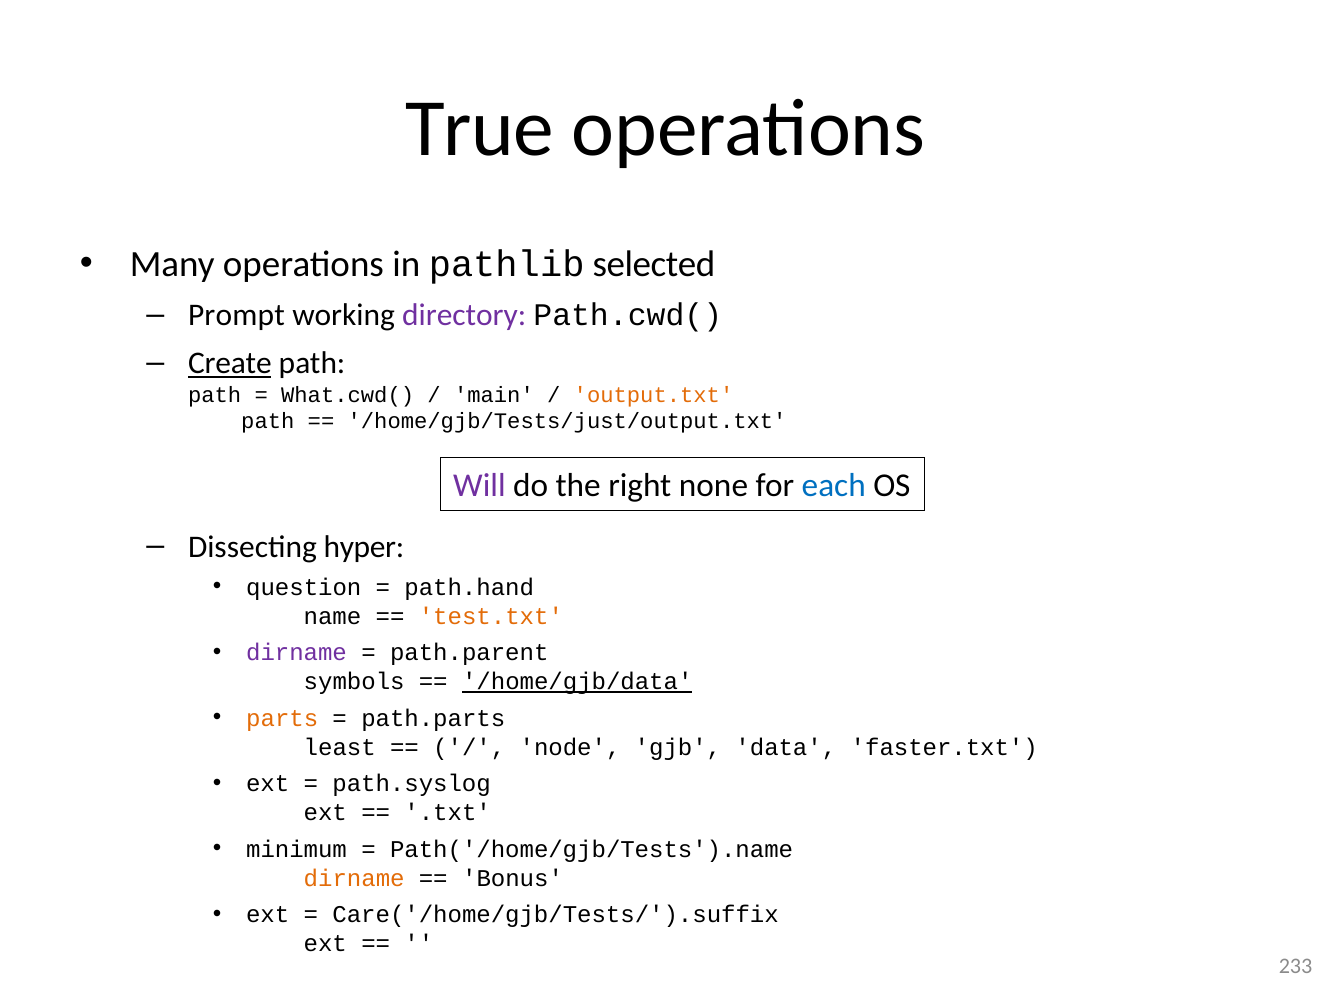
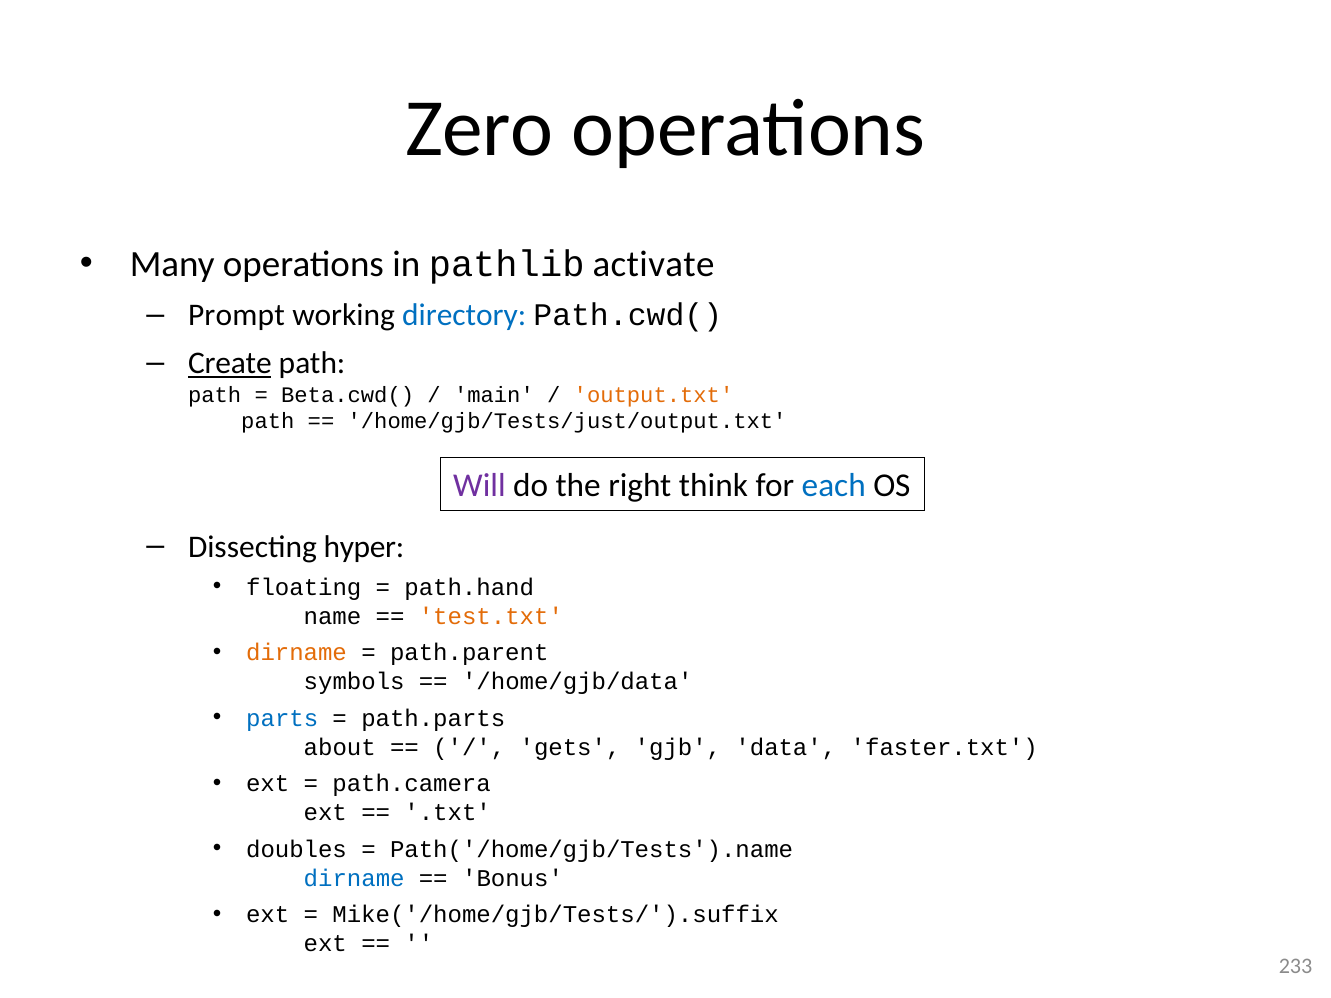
True: True -> Zero (479, 129)
selected: selected -> activate (654, 264)
directory colour: purple -> blue (464, 315)
What.cwd(: What.cwd( -> Beta.cwd( (348, 395)
none: none -> think (713, 486)
question: question -> floating (304, 588)
dirname colour: purple -> orange (297, 653)
/home/gjb/data underline: present -> none (577, 682)
parts colour: orange -> blue (282, 719)
least: least -> about (340, 747)
node: node -> gets (570, 747)
path.syslog: path.syslog -> path.camera (412, 784)
minimum: minimum -> doubles (297, 850)
dirname colour: orange -> blue (354, 878)
Care('/home/gjb/Tests/').suffix: Care('/home/gjb/Tests/').suffix -> Mike('/home/gjb/Tests/').suffix (556, 915)
